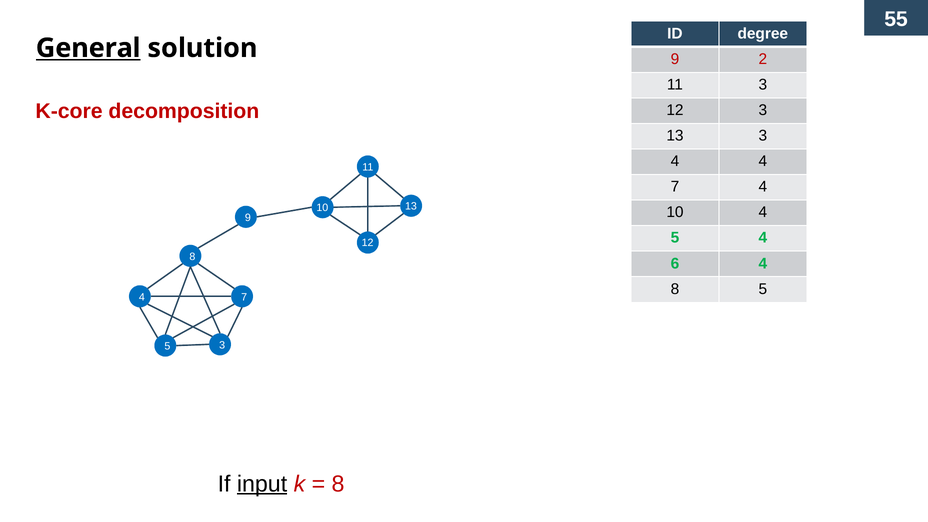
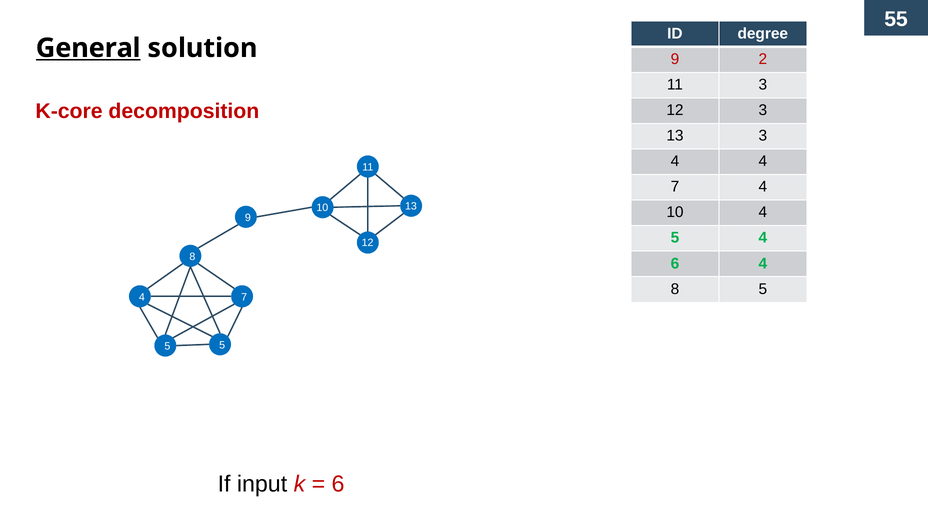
5 3: 3 -> 5 (222, 345)
input underline: present -> none (262, 484)
8: 8 -> 6 (338, 484)
